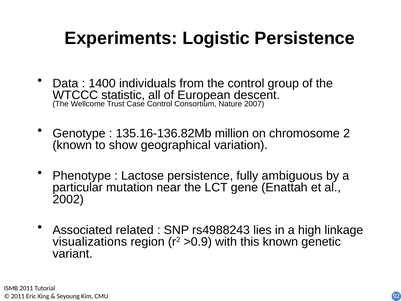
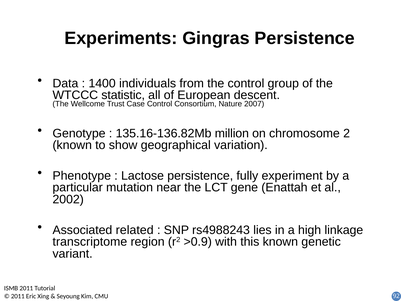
Logistic: Logistic -> Gingras (216, 38)
ambiguous: ambiguous -> experiment (292, 176)
visualizations: visualizations -> transcriptome (90, 242)
